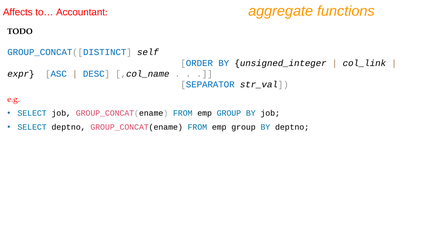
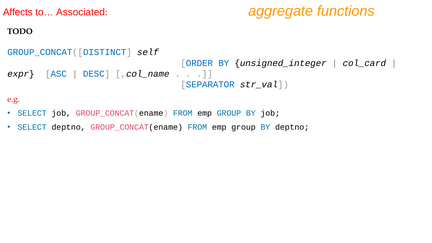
Accountant: Accountant -> Associated (81, 12)
col_link: col_link -> col_card (364, 63)
